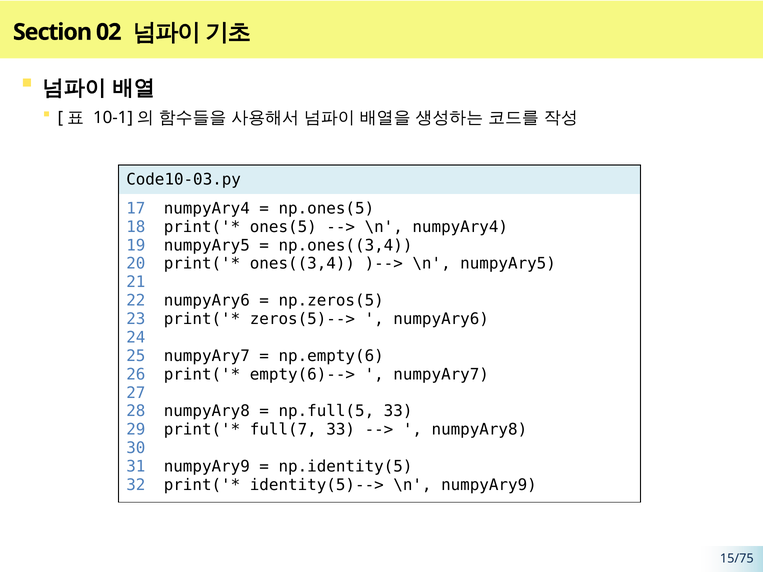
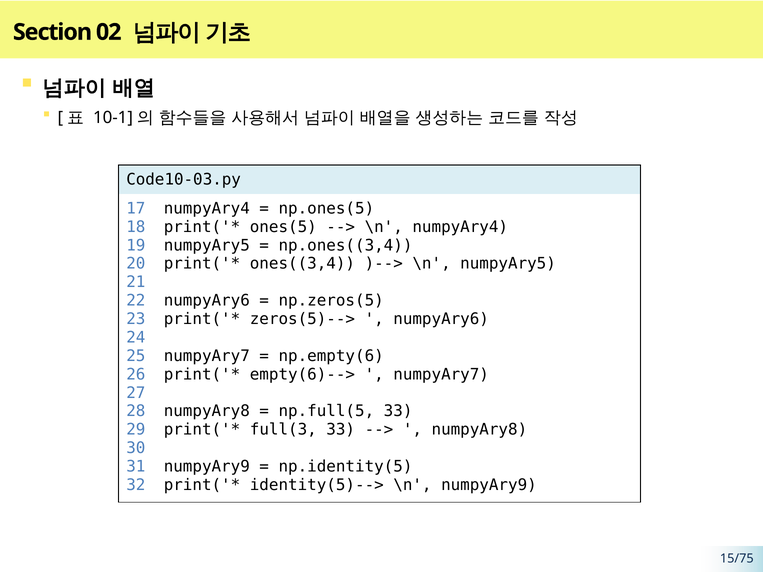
full(7: full(7 -> full(3 (283, 430)
